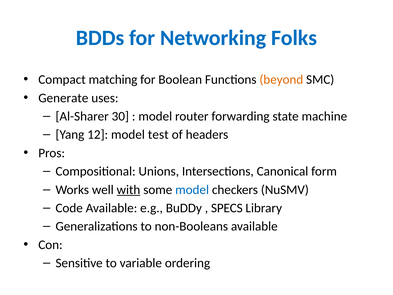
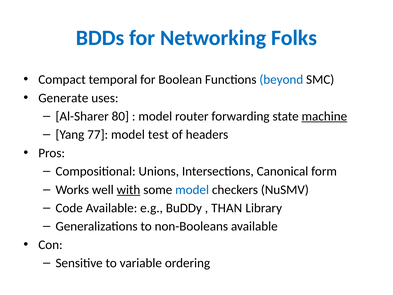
matching: matching -> temporal (113, 80)
beyond colour: orange -> blue (281, 80)
30: 30 -> 80 (120, 116)
machine underline: none -> present (324, 116)
12: 12 -> 77 (98, 135)
SPECS: SPECS -> THAN (227, 208)
